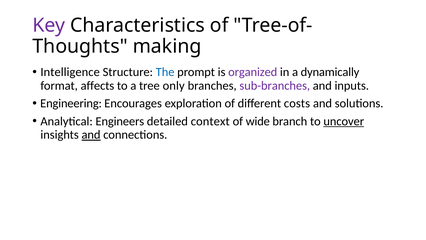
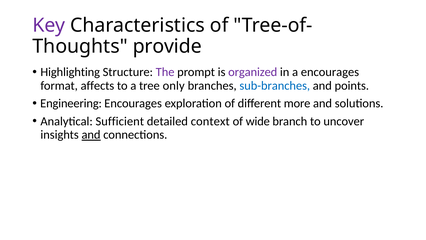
making: making -> provide (167, 46)
Intelligence: Intelligence -> Highlighting (70, 72)
The colour: blue -> purple (165, 72)
a dynamically: dynamically -> encourages (330, 72)
sub-branches colour: purple -> blue (275, 85)
inputs: inputs -> points (352, 85)
costs: costs -> more (297, 103)
Engineers: Engineers -> Sufficient (120, 121)
uncover underline: present -> none (344, 121)
